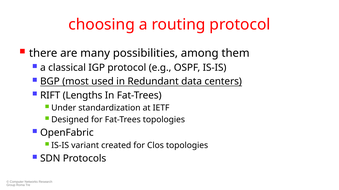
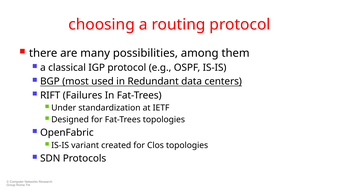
Lengths: Lengths -> Failures (83, 96)
